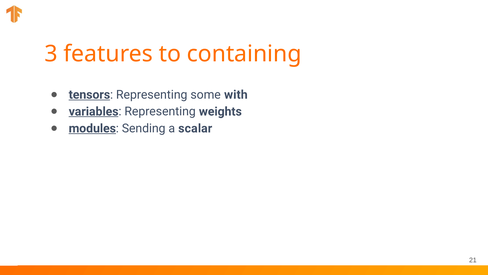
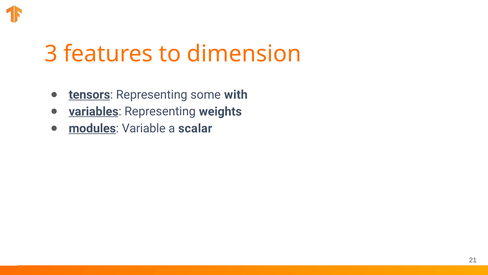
containing: containing -> dimension (244, 54)
Sending: Sending -> Variable (144, 128)
